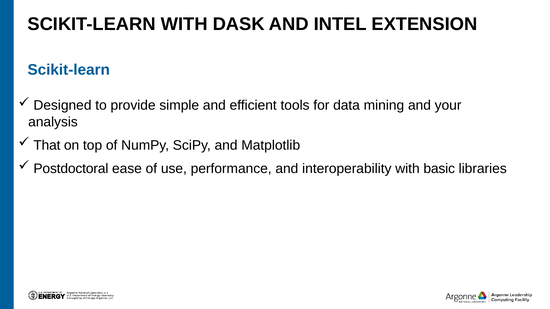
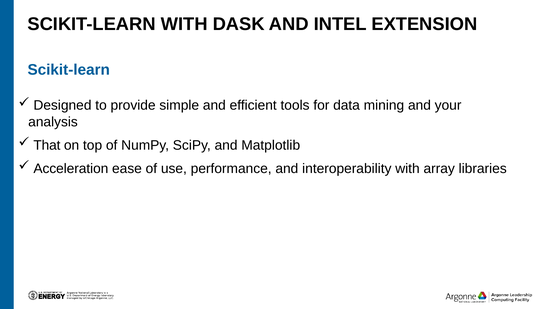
Postdoctoral: Postdoctoral -> Acceleration (71, 169)
basic: basic -> array (439, 169)
